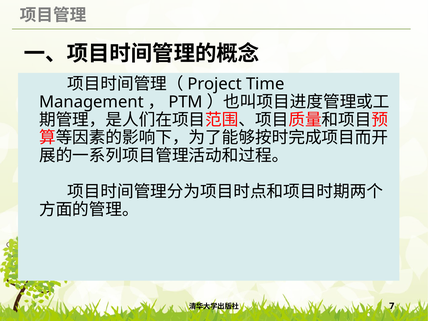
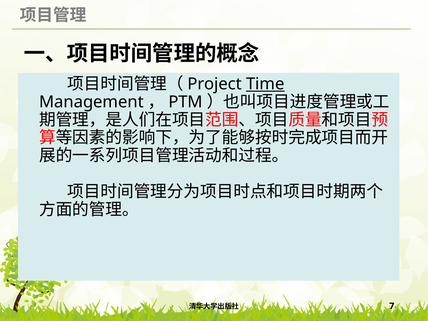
Time underline: none -> present (265, 84)
